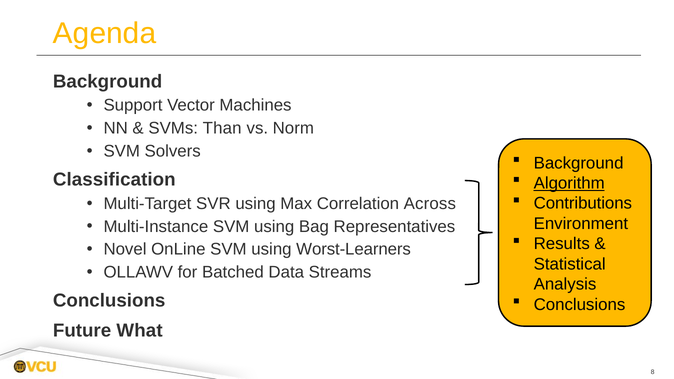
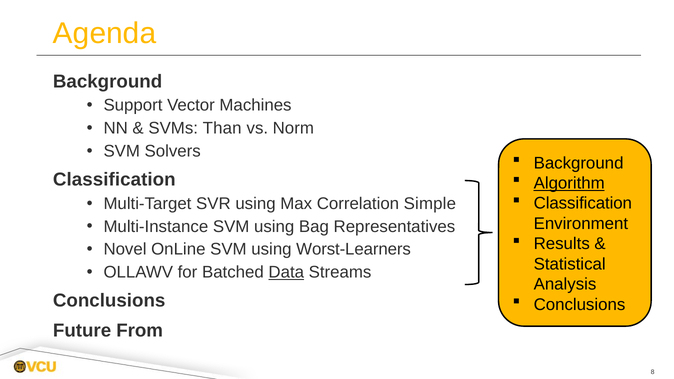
Contributions: Contributions -> Classification (583, 203)
Across: Across -> Simple (430, 204)
Data underline: none -> present (286, 272)
What: What -> From (140, 330)
